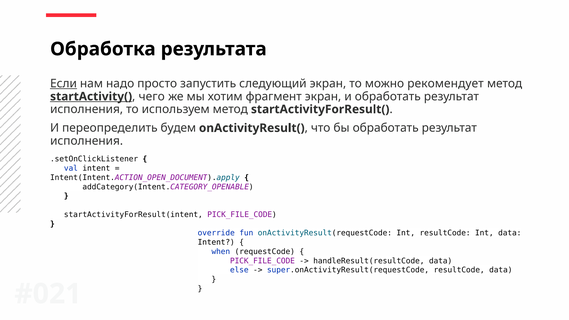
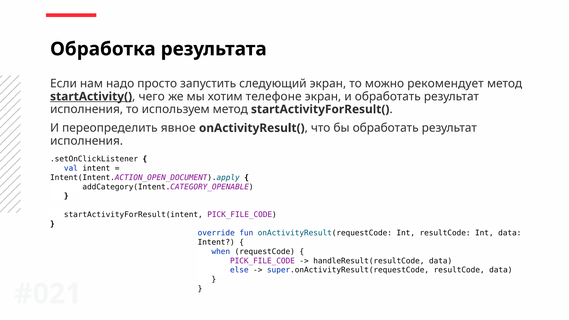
Если underline: present -> none (64, 84)
фрагмент: фрагмент -> телефоне (274, 97)
будем: будем -> явное (178, 128)
